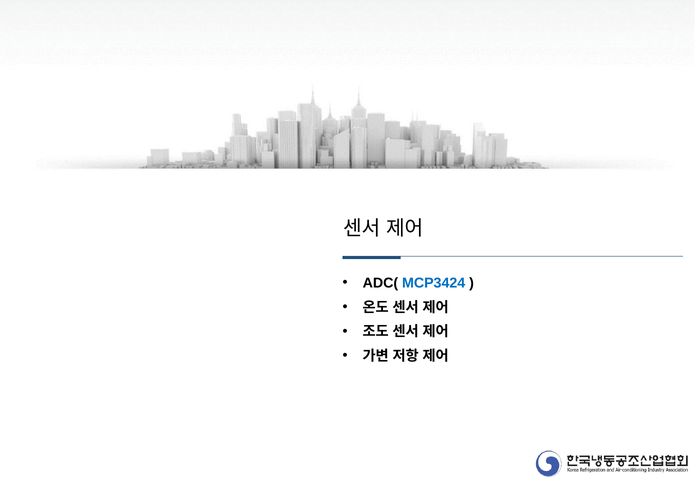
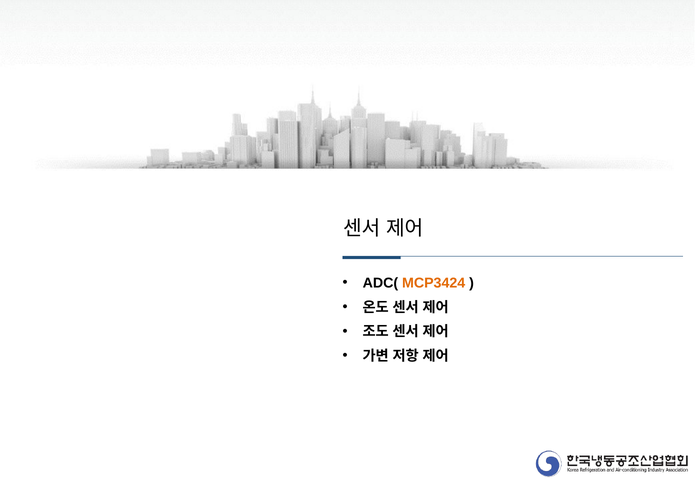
MCP3424 colour: blue -> orange (434, 283)
